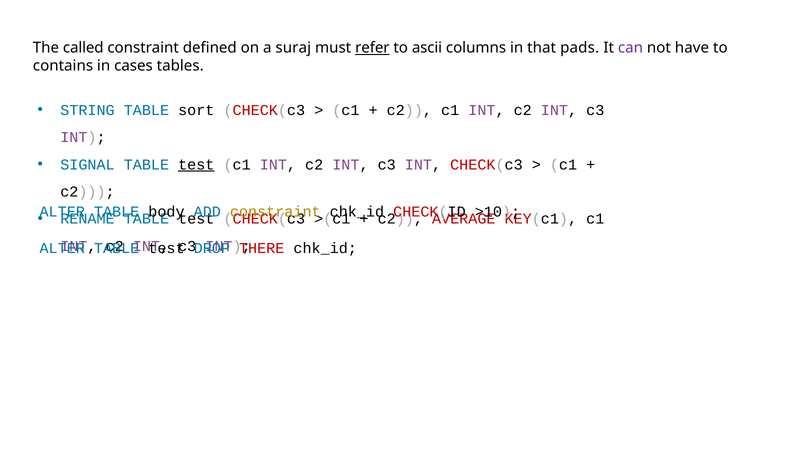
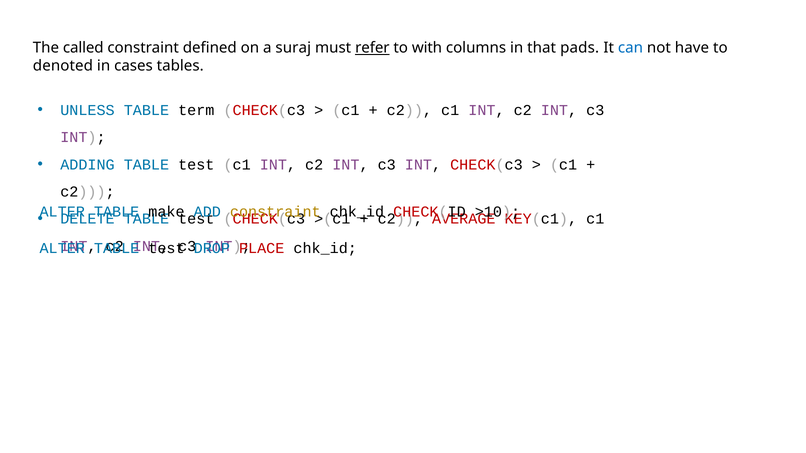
ascii: ascii -> with (427, 48)
can colour: purple -> blue (630, 48)
contains: contains -> denoted (63, 66)
STRING: STRING -> UNLESS (87, 110)
sort: sort -> term (196, 110)
SIGNAL: SIGNAL -> ADDING (87, 165)
test underline: present -> none (196, 165)
body: body -> make (166, 212)
RENAME: RENAME -> DELETE (87, 219)
THERE: THERE -> PLACE (262, 248)
